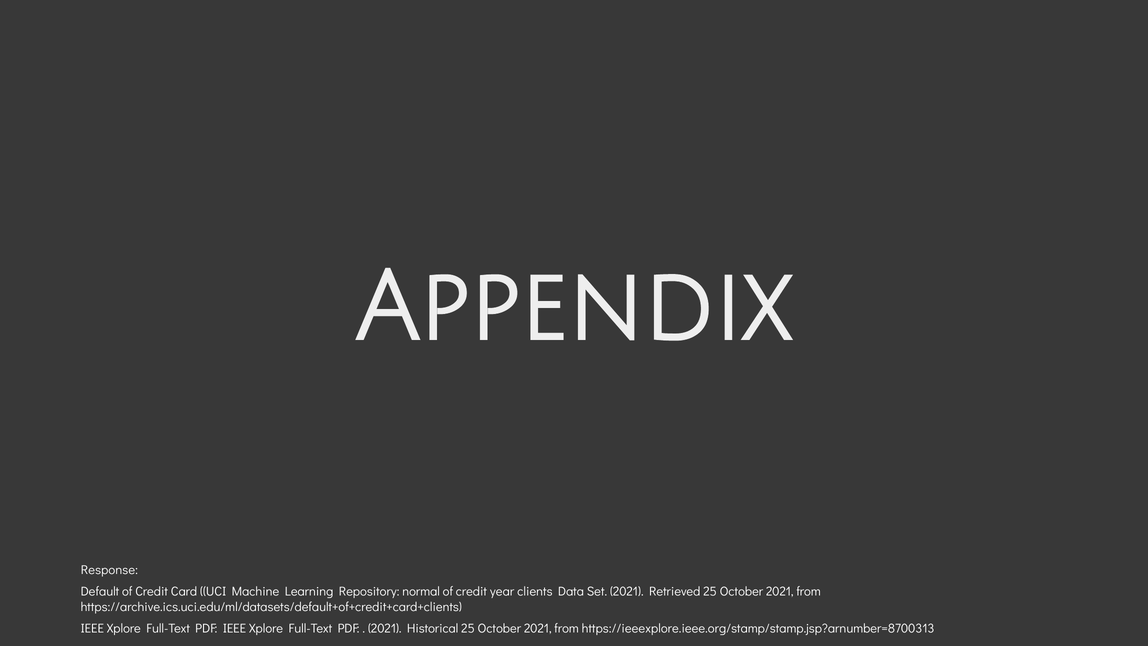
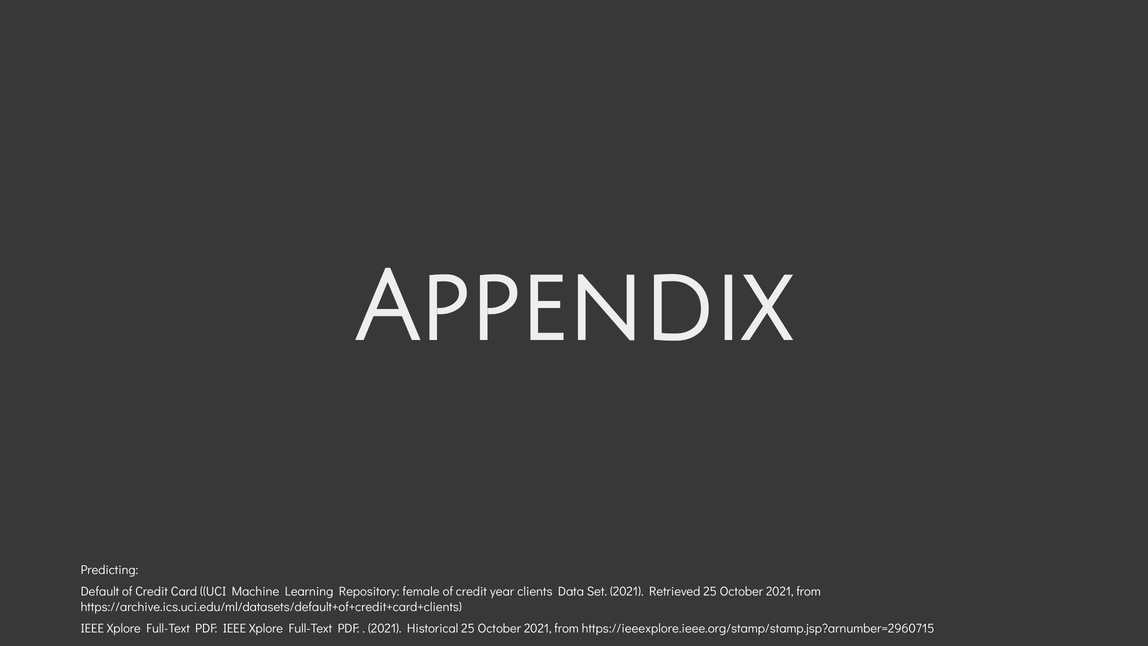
Response: Response -> Predicting (110, 570)
normal: normal -> female (421, 591)
https://ieeexplore.ieee.org/stamp/stamp.jsp?arnumber=8700313: https://ieeexplore.ieee.org/stamp/stamp.jsp?arnumber=8700313 -> https://ieeexplore.ieee.org/stamp/stamp.jsp?arnumber=2960715 (758, 628)
